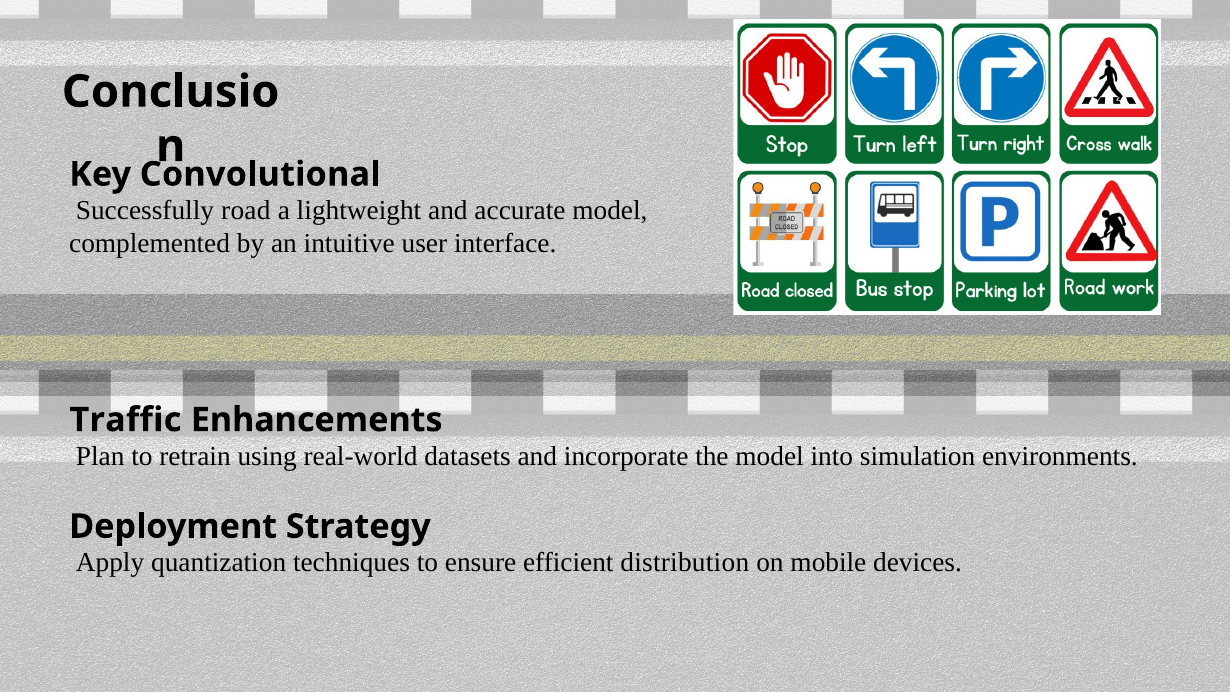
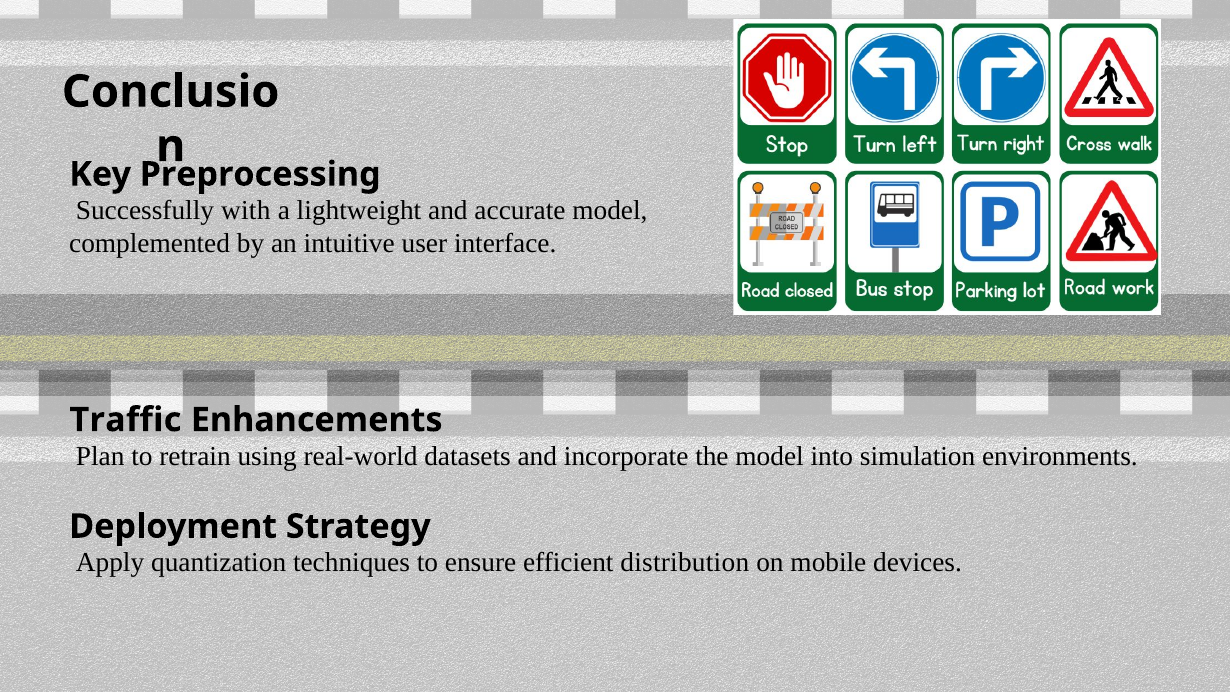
Convolutional: Convolutional -> Preprocessing (260, 174)
road: road -> with (246, 211)
